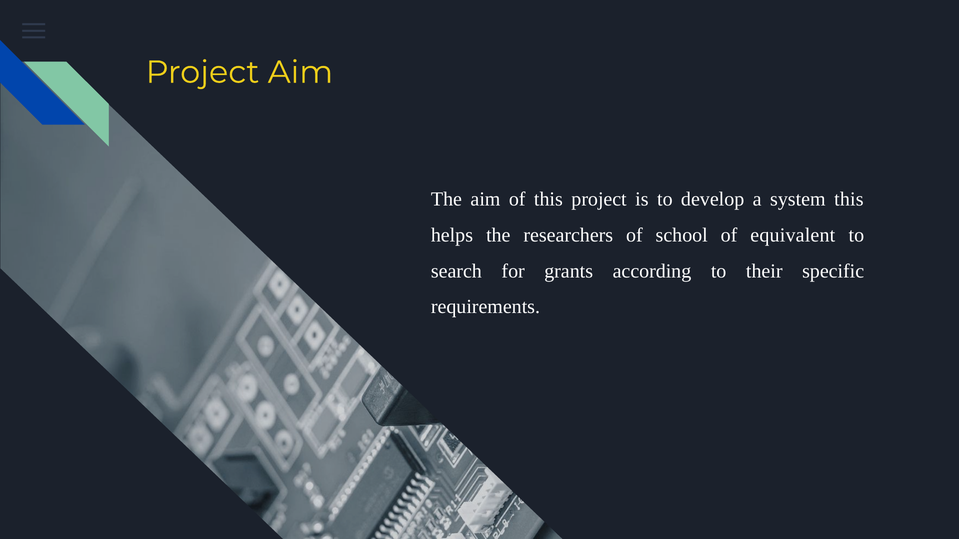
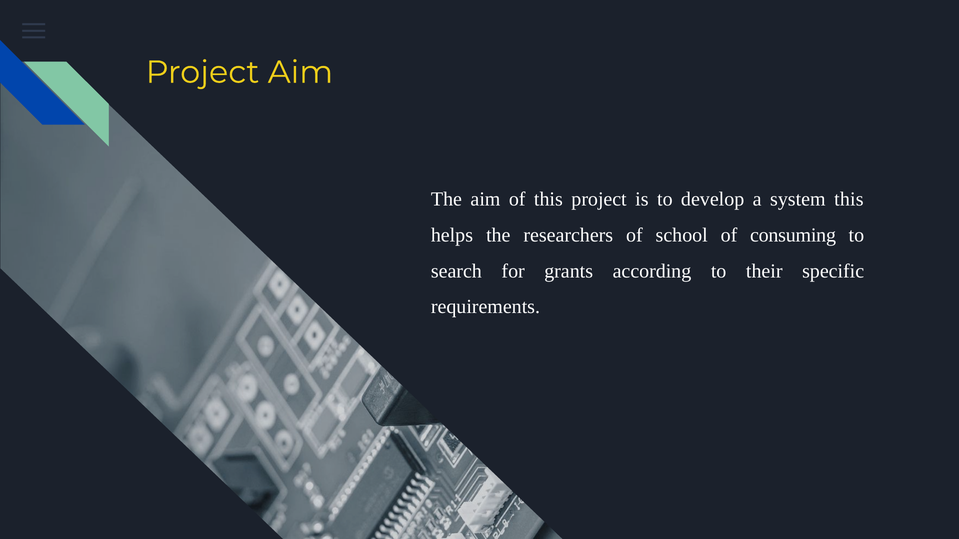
equivalent: equivalent -> consuming (793, 235)
